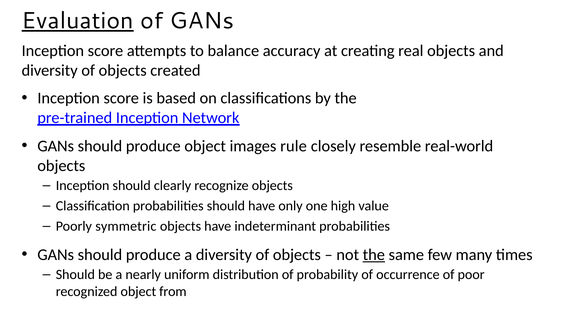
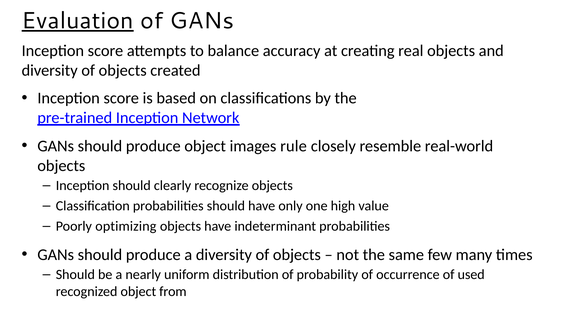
symmetric: symmetric -> optimizing (126, 226)
the underline: present -> none (374, 254)
poor: poor -> used (471, 274)
